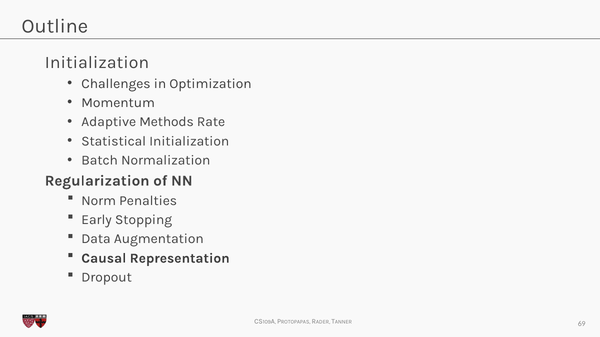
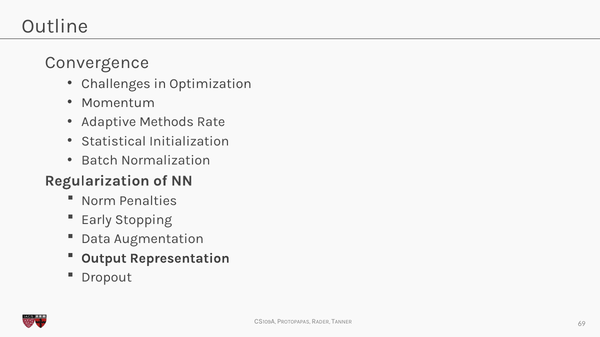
Initialization: Initialization -> Convergence (97, 62)
Causal: Causal -> Output (104, 259)
